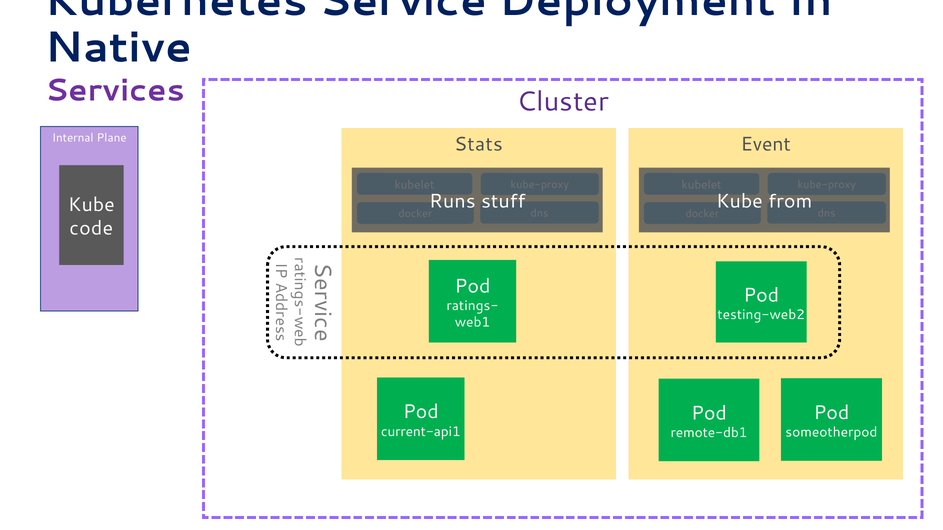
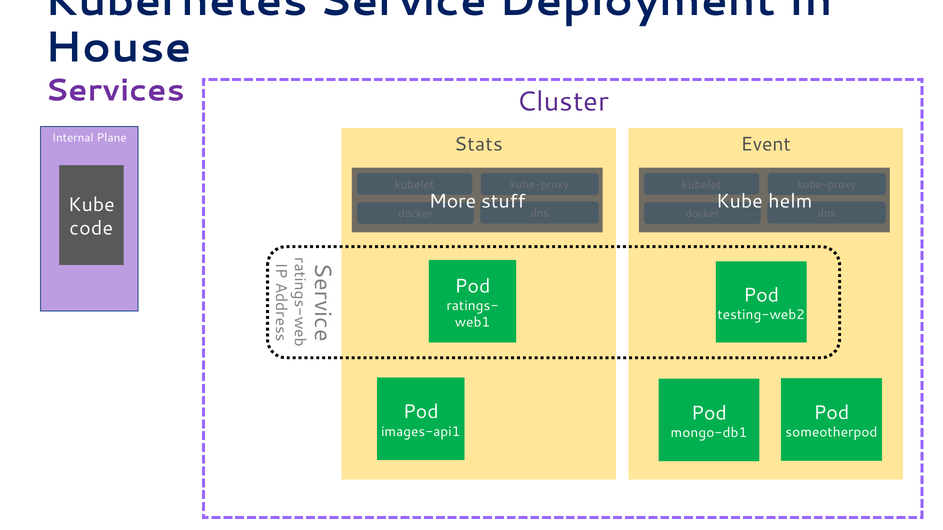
Native: Native -> House (118, 48)
Runs: Runs -> More (453, 202)
from: from -> helm (790, 202)
current-api1: current-api1 -> images-api1 (421, 432)
remote-db1: remote-db1 -> mongo-db1 (709, 433)
